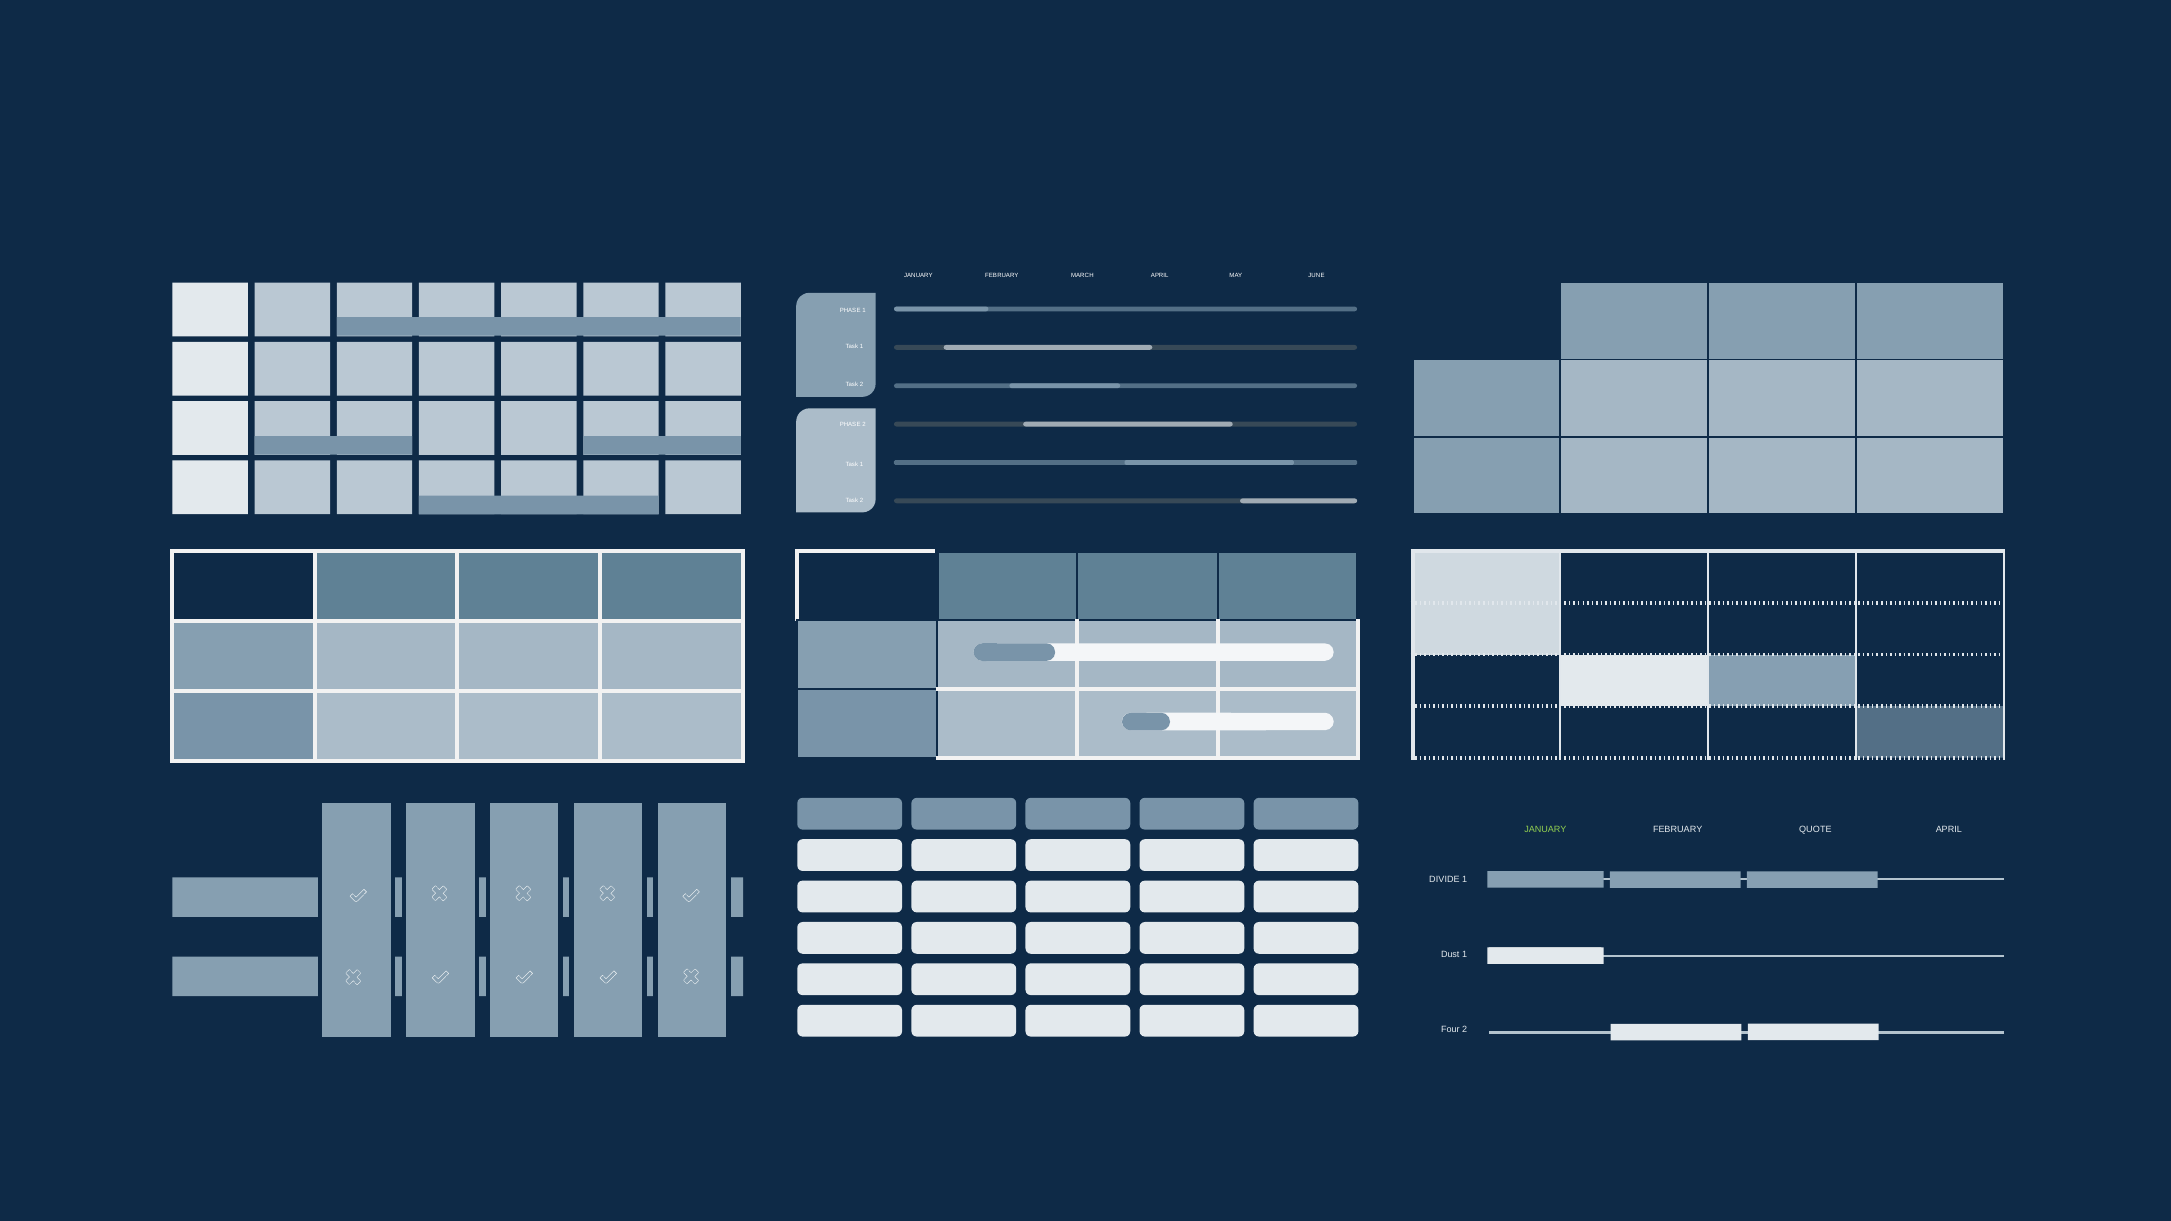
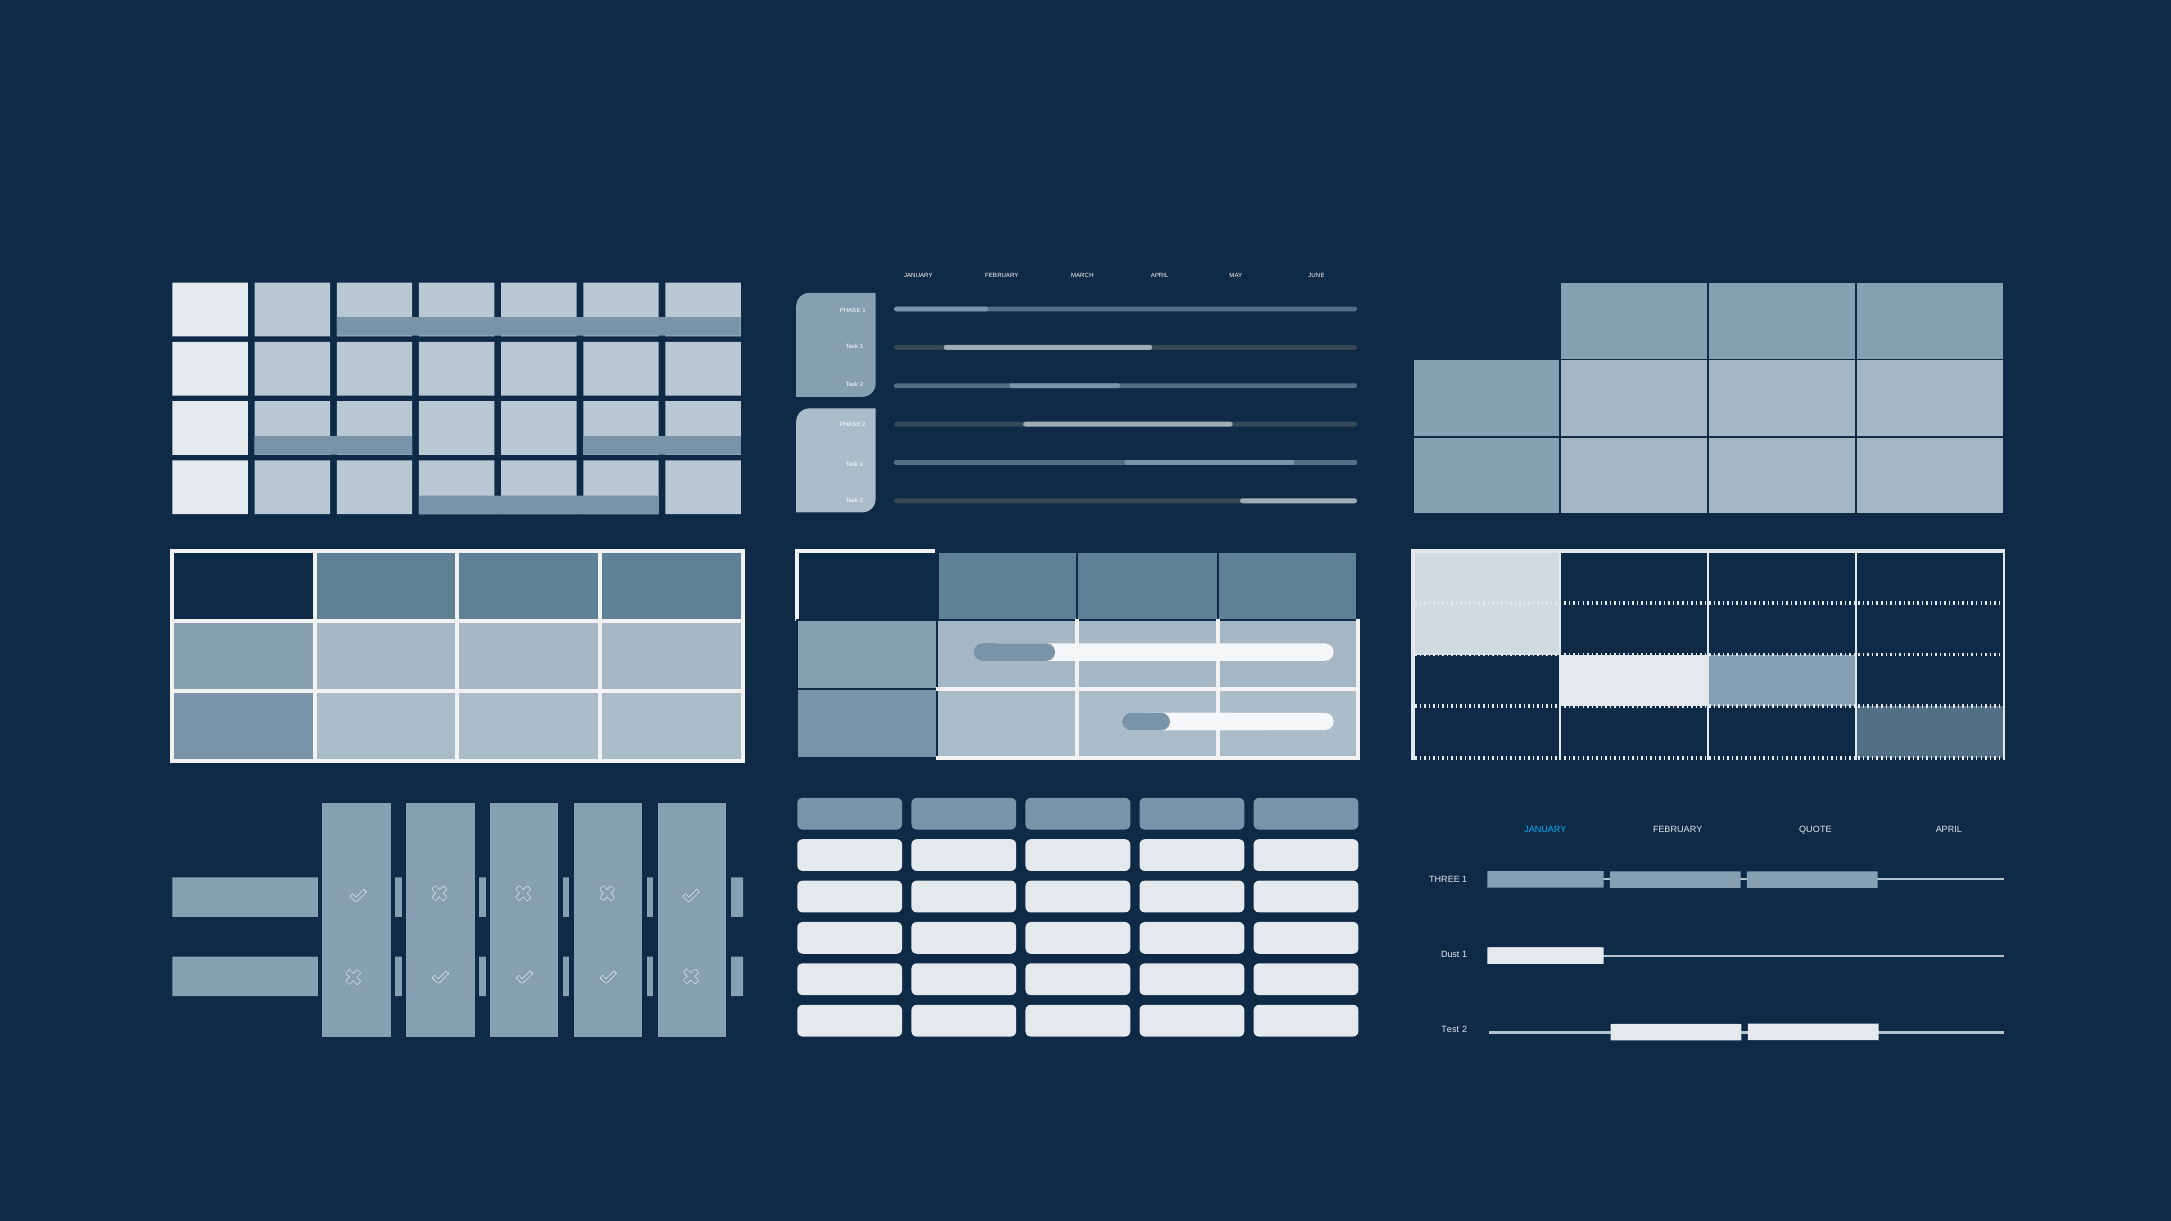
JANUARY colour: light green -> light blue (1545, 830)
DIVIDE: DIVIDE -> THREE (1445, 880)
Four: Four -> Test (1450, 1030)
